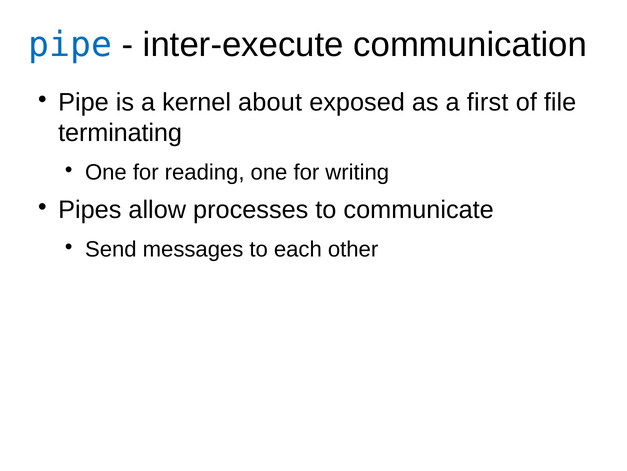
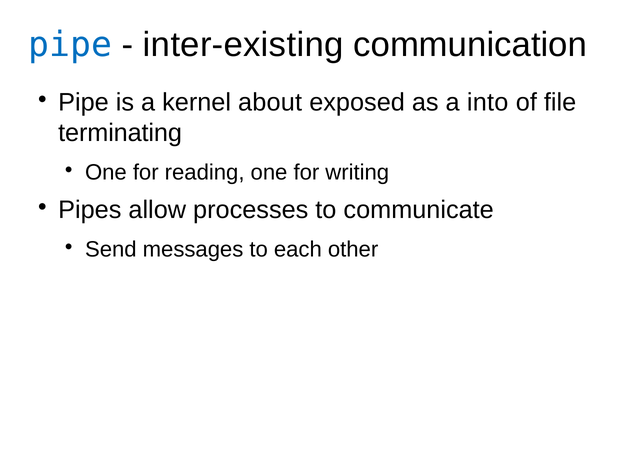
inter-execute: inter-execute -> inter-existing (243, 45)
first: first -> into (488, 102)
